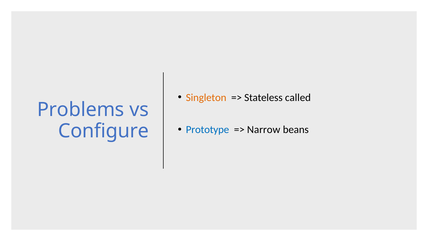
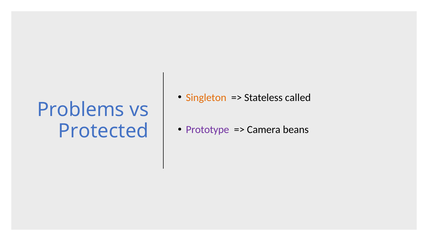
Prototype colour: blue -> purple (208, 129)
Narrow: Narrow -> Camera (264, 129)
Configure: Configure -> Protected (103, 131)
